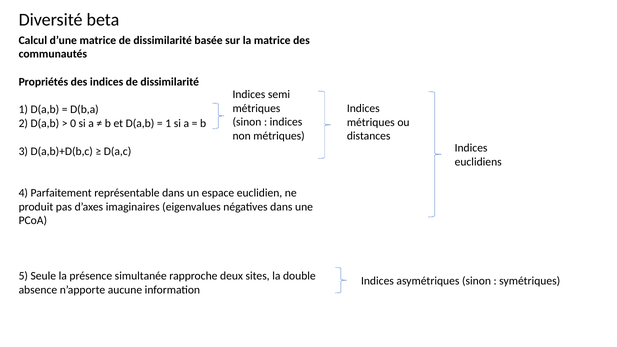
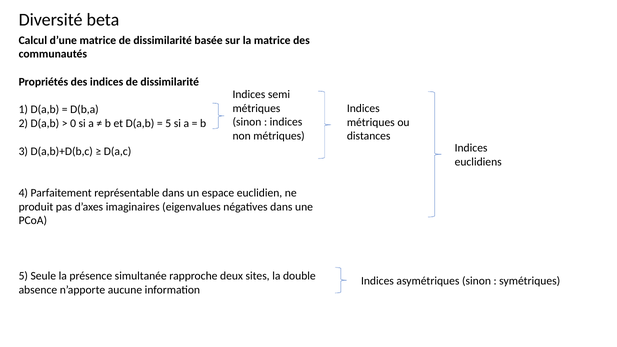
1: 1 -> 5 (168, 123)
